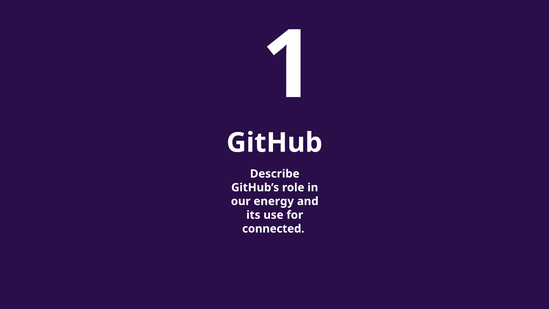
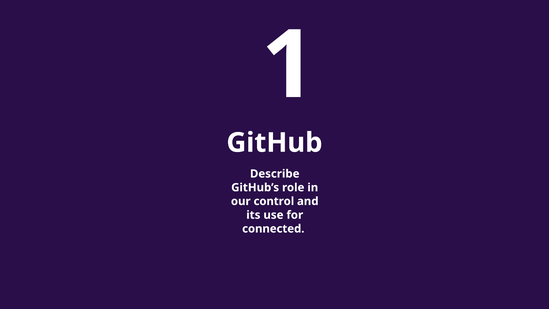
energy: energy -> control (274, 201)
